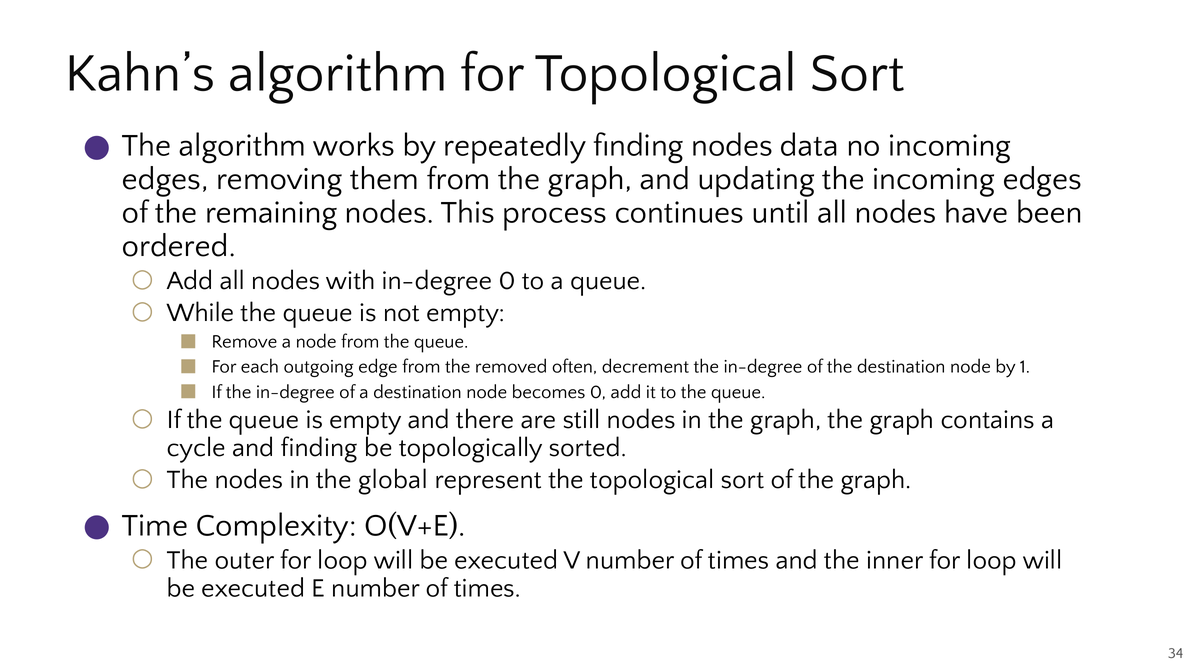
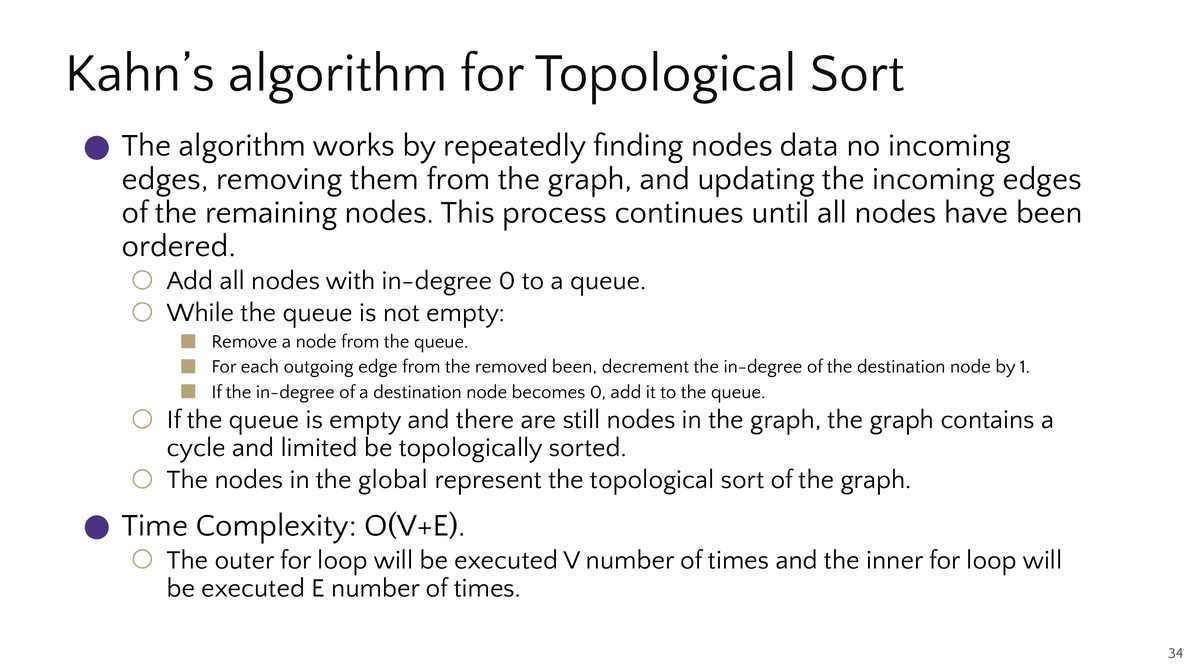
removed often: often -> been (575, 367)
and finding: finding -> limited (319, 448)
